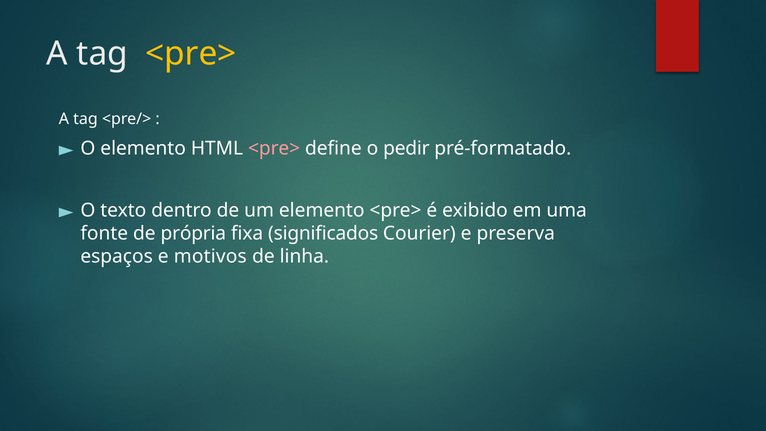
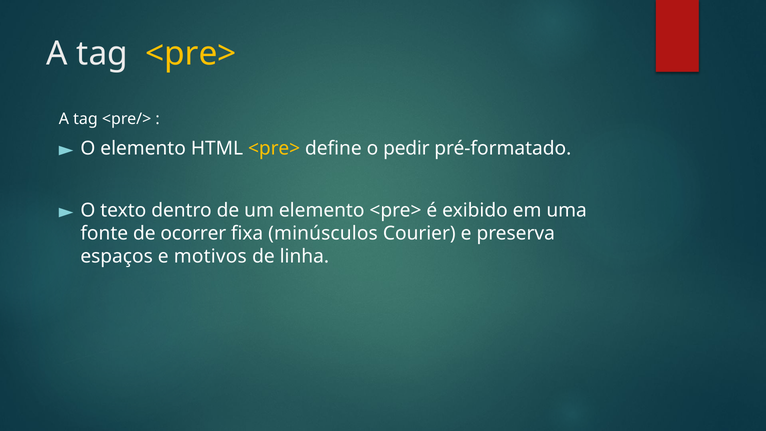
<pre> colour: pink -> yellow (274, 148)
própria: própria -> ocorrer (193, 233)
significados: significados -> minúsculos (323, 233)
